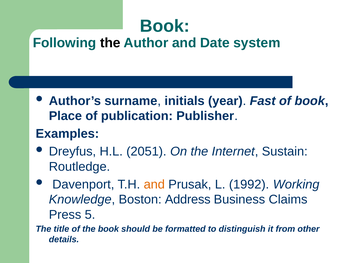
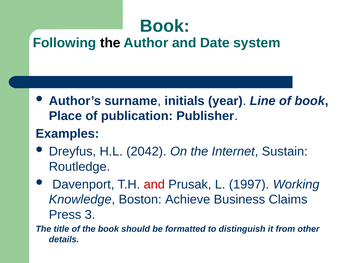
Fast: Fast -> Line (263, 101)
2051: 2051 -> 2042 (146, 152)
and colour: orange -> red (154, 185)
1992: 1992 -> 1997 (249, 185)
Address: Address -> Achieve (188, 200)
5: 5 -> 3 (90, 215)
